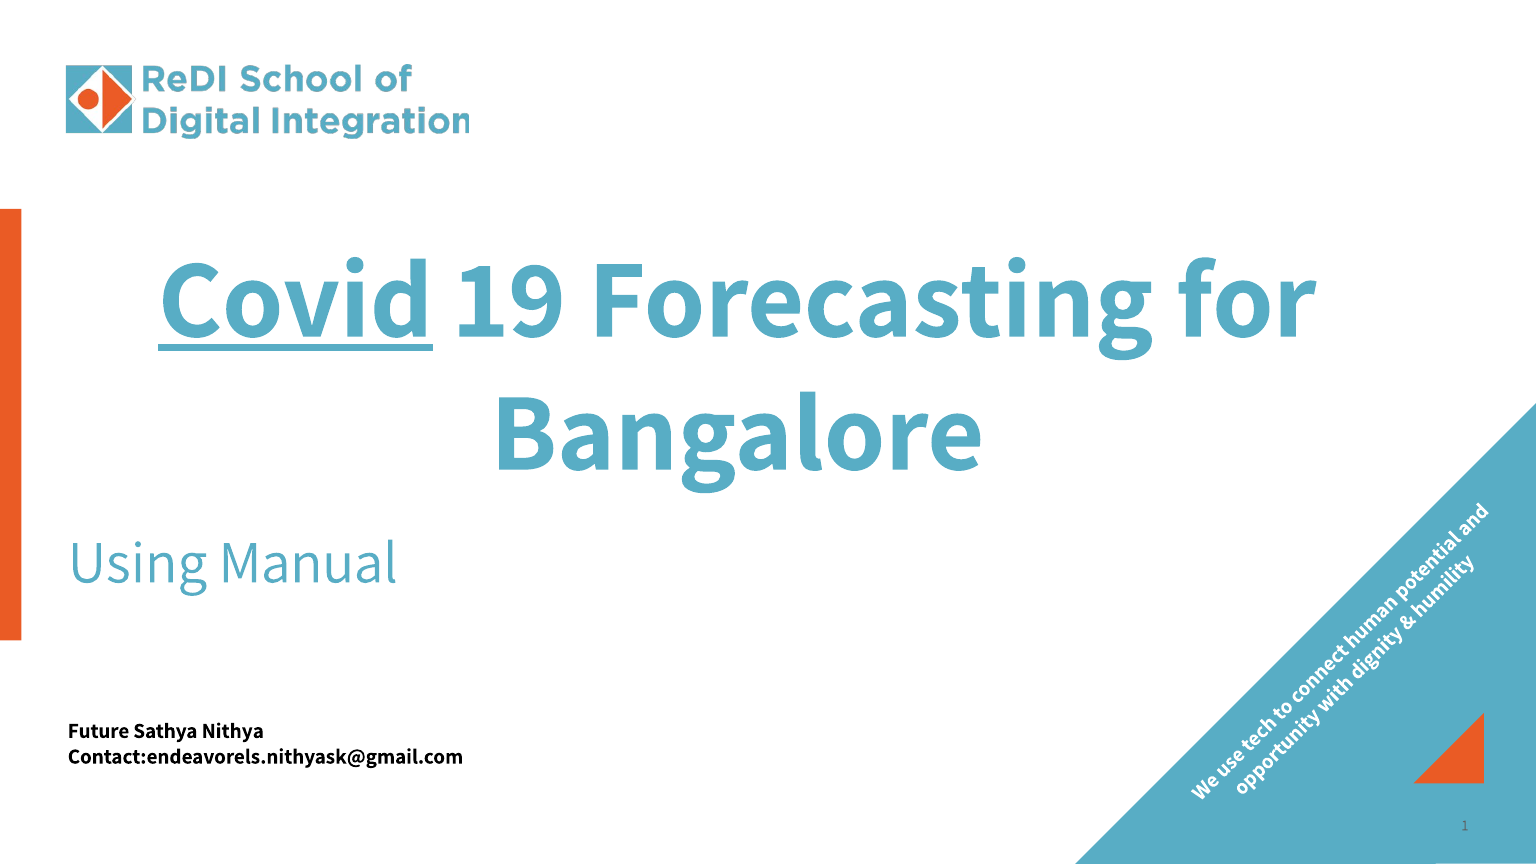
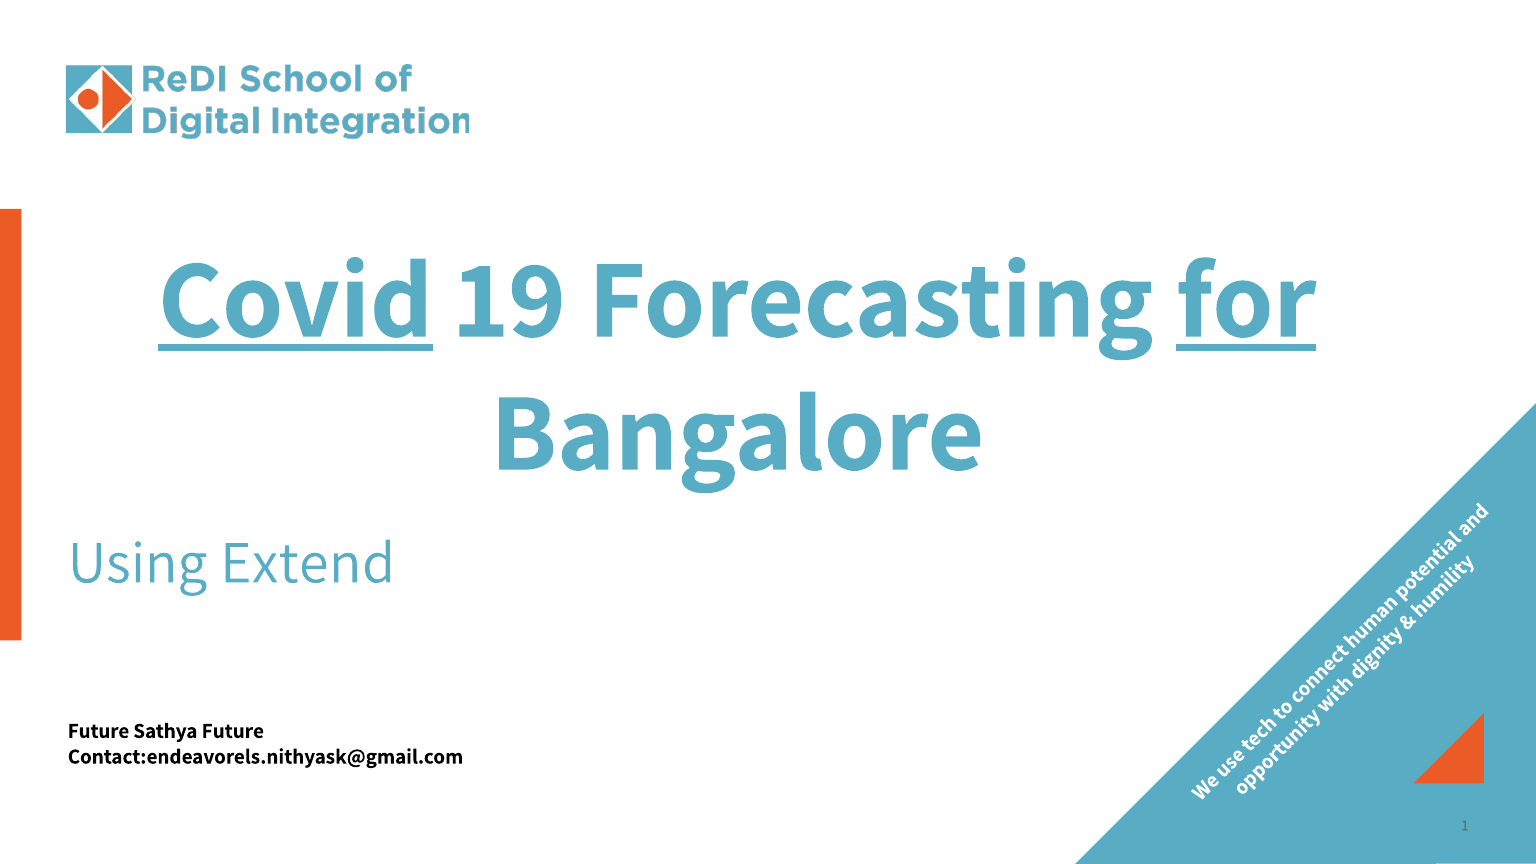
for underline: none -> present (1246, 300)
Manual: Manual -> Extend (308, 563)
Sathya Nithya: Nithya -> Future (233, 731)
